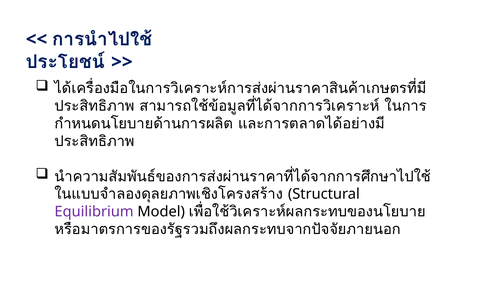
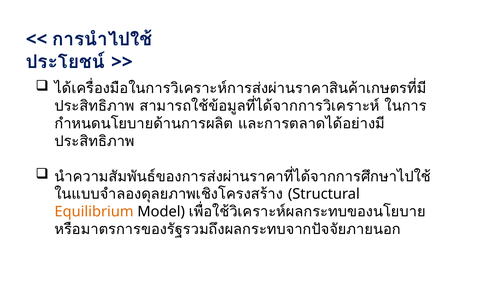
Equilibrium colour: purple -> orange (94, 212)
